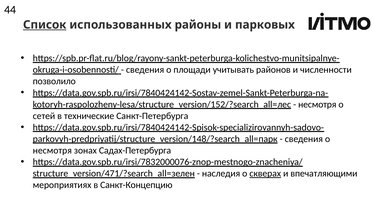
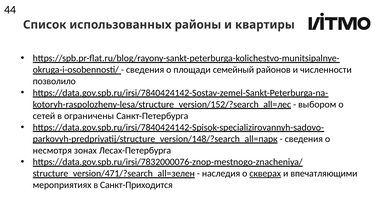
Список underline: present -> none (45, 25)
парковых: парковых -> квартиры (265, 25)
учитывать: учитывать -> семейный (233, 70)
несмотря: несмотря -> выбором (317, 104)
технические: технические -> ограничены (89, 116)
Садах-Петербурга: Садах-Петербурга -> Лесах-Петербурга (135, 150)
Санкт-Концепцию: Санкт-Концепцию -> Санкт-Приходится (136, 185)
